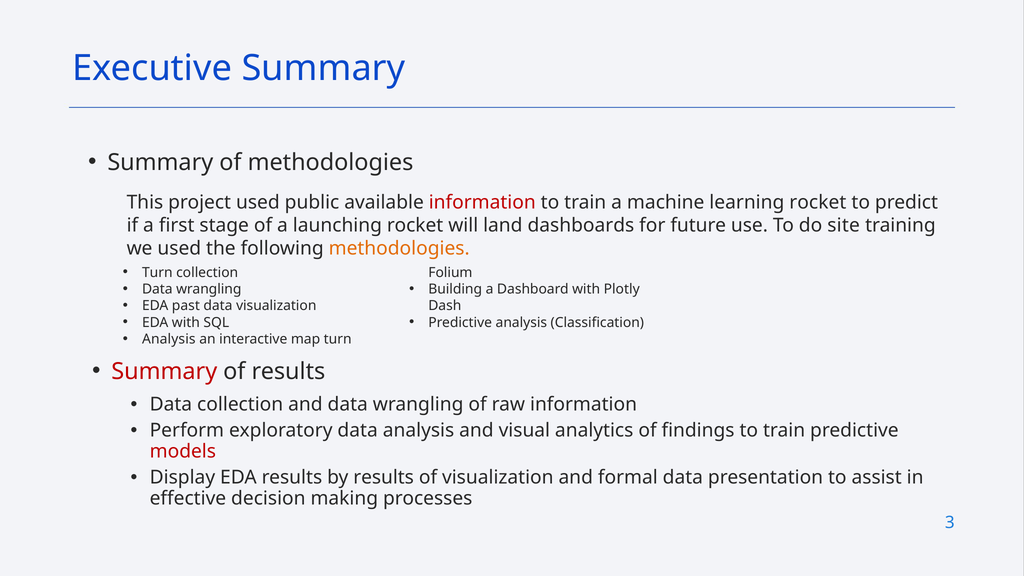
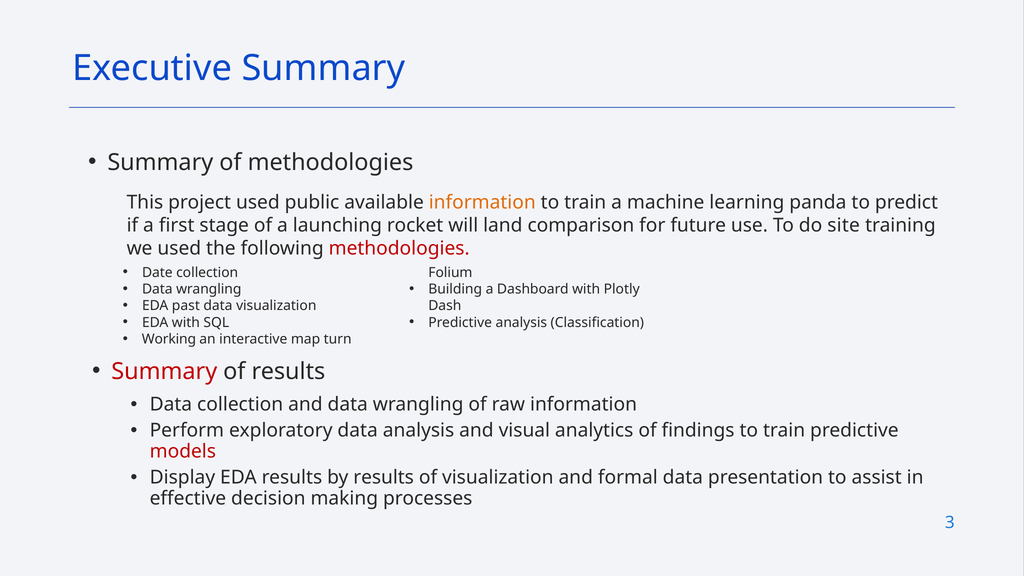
information colour: red -> orange (482, 203)
learning rocket: rocket -> panda (818, 203)
dashboards: dashboards -> comparison (581, 226)
methodologies colour: orange -> red (399, 249)
Turn: Turn -> Date (157, 272)
Analysis: Analysis -> Working (169, 339)
